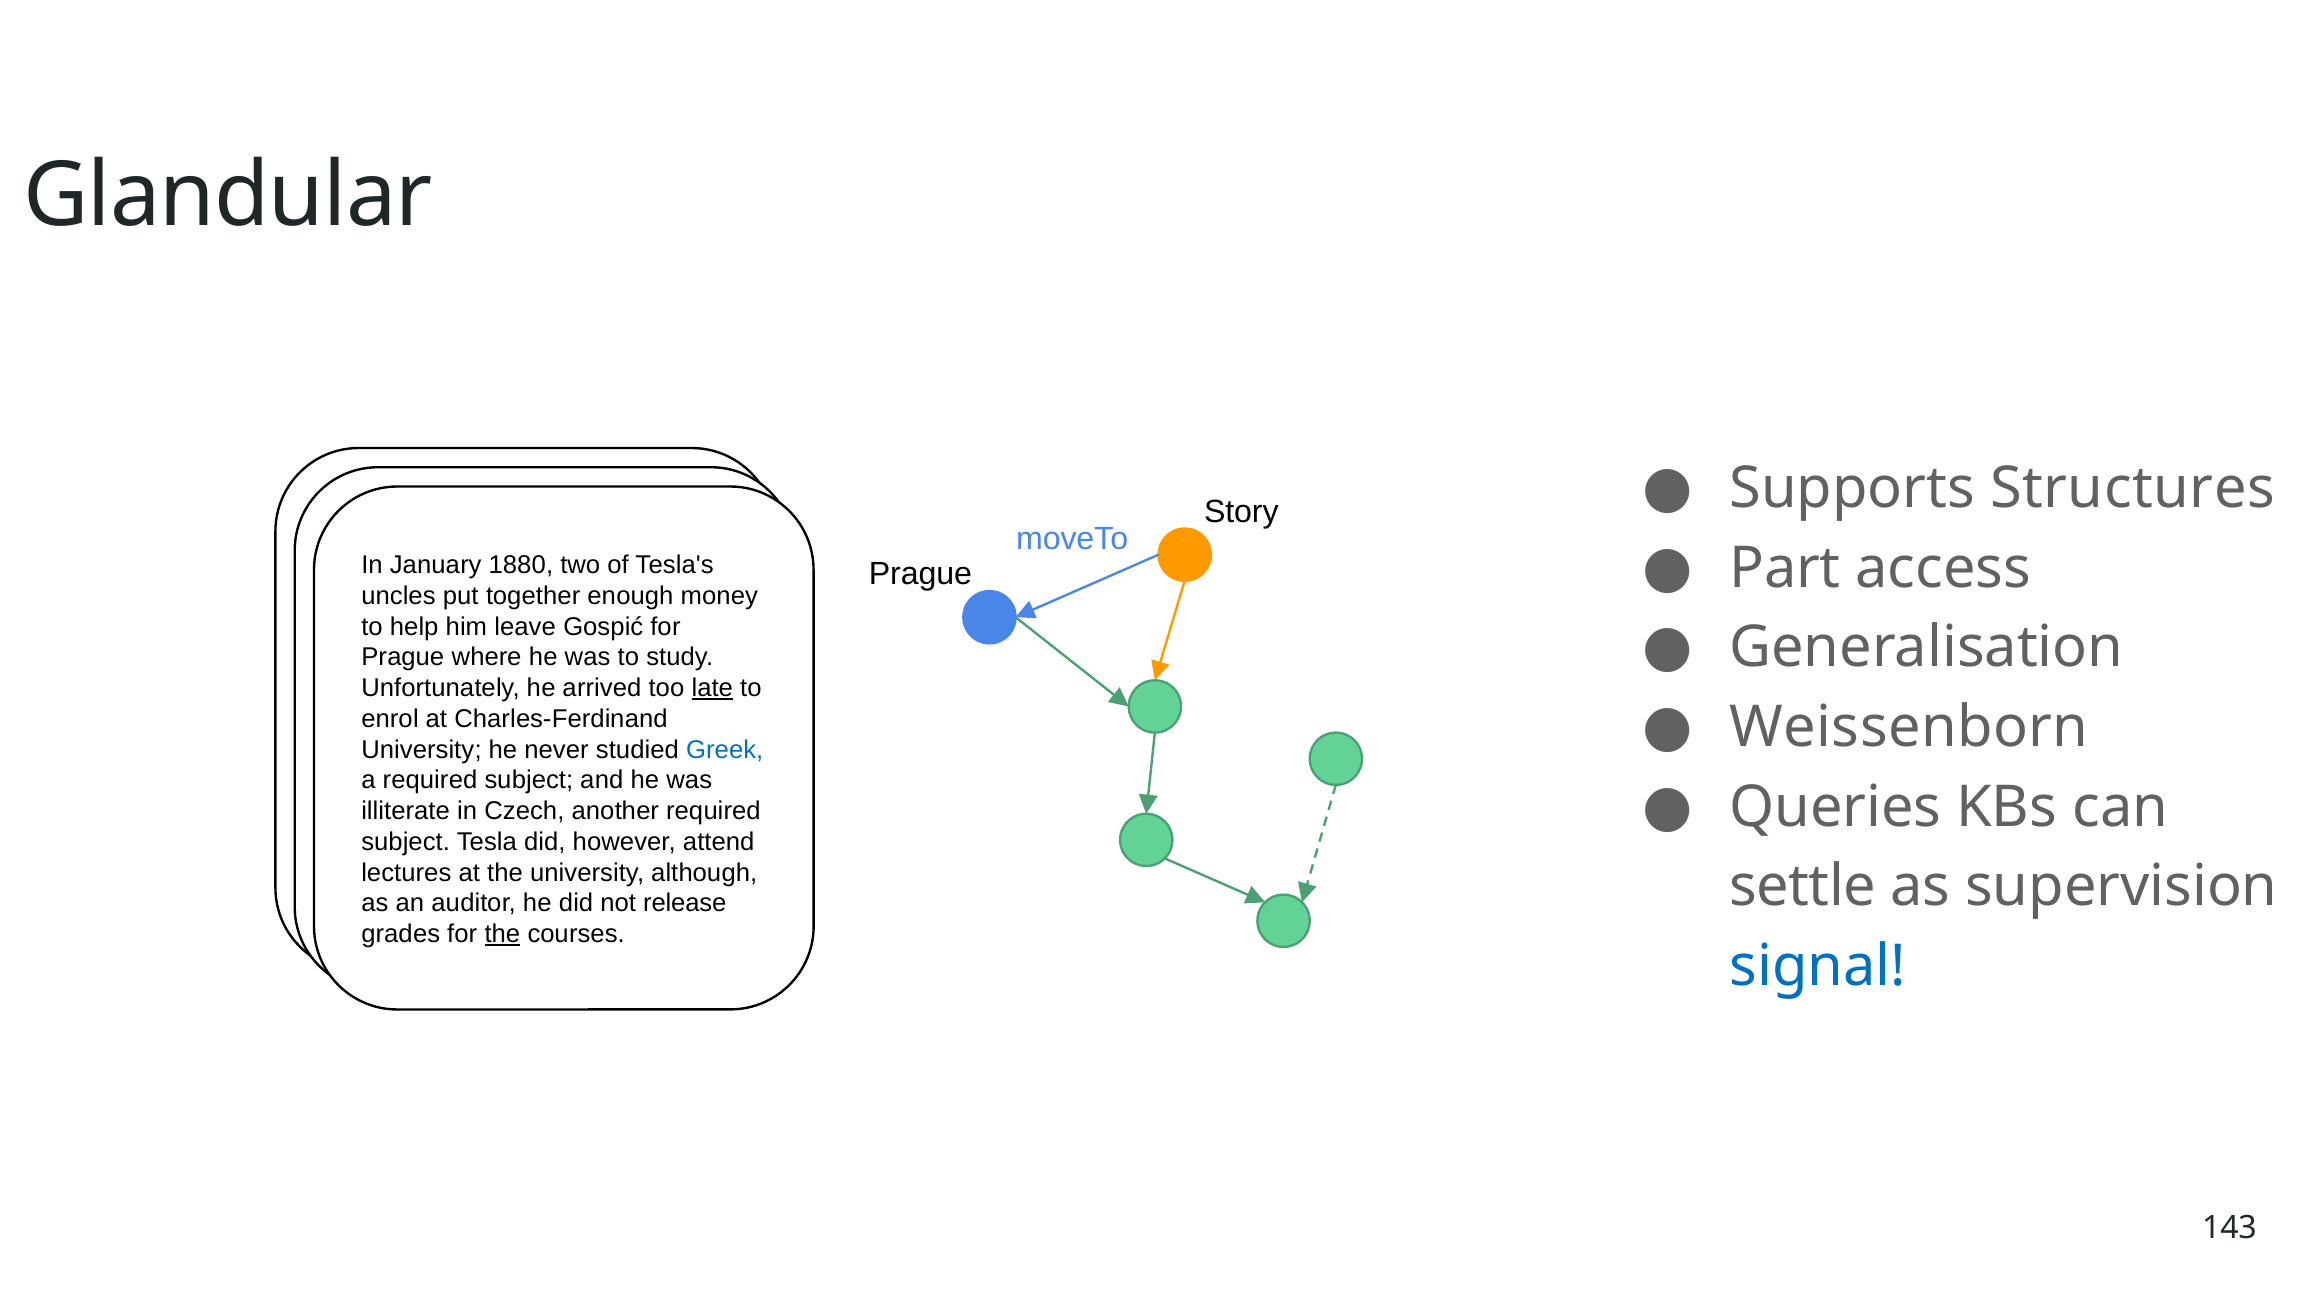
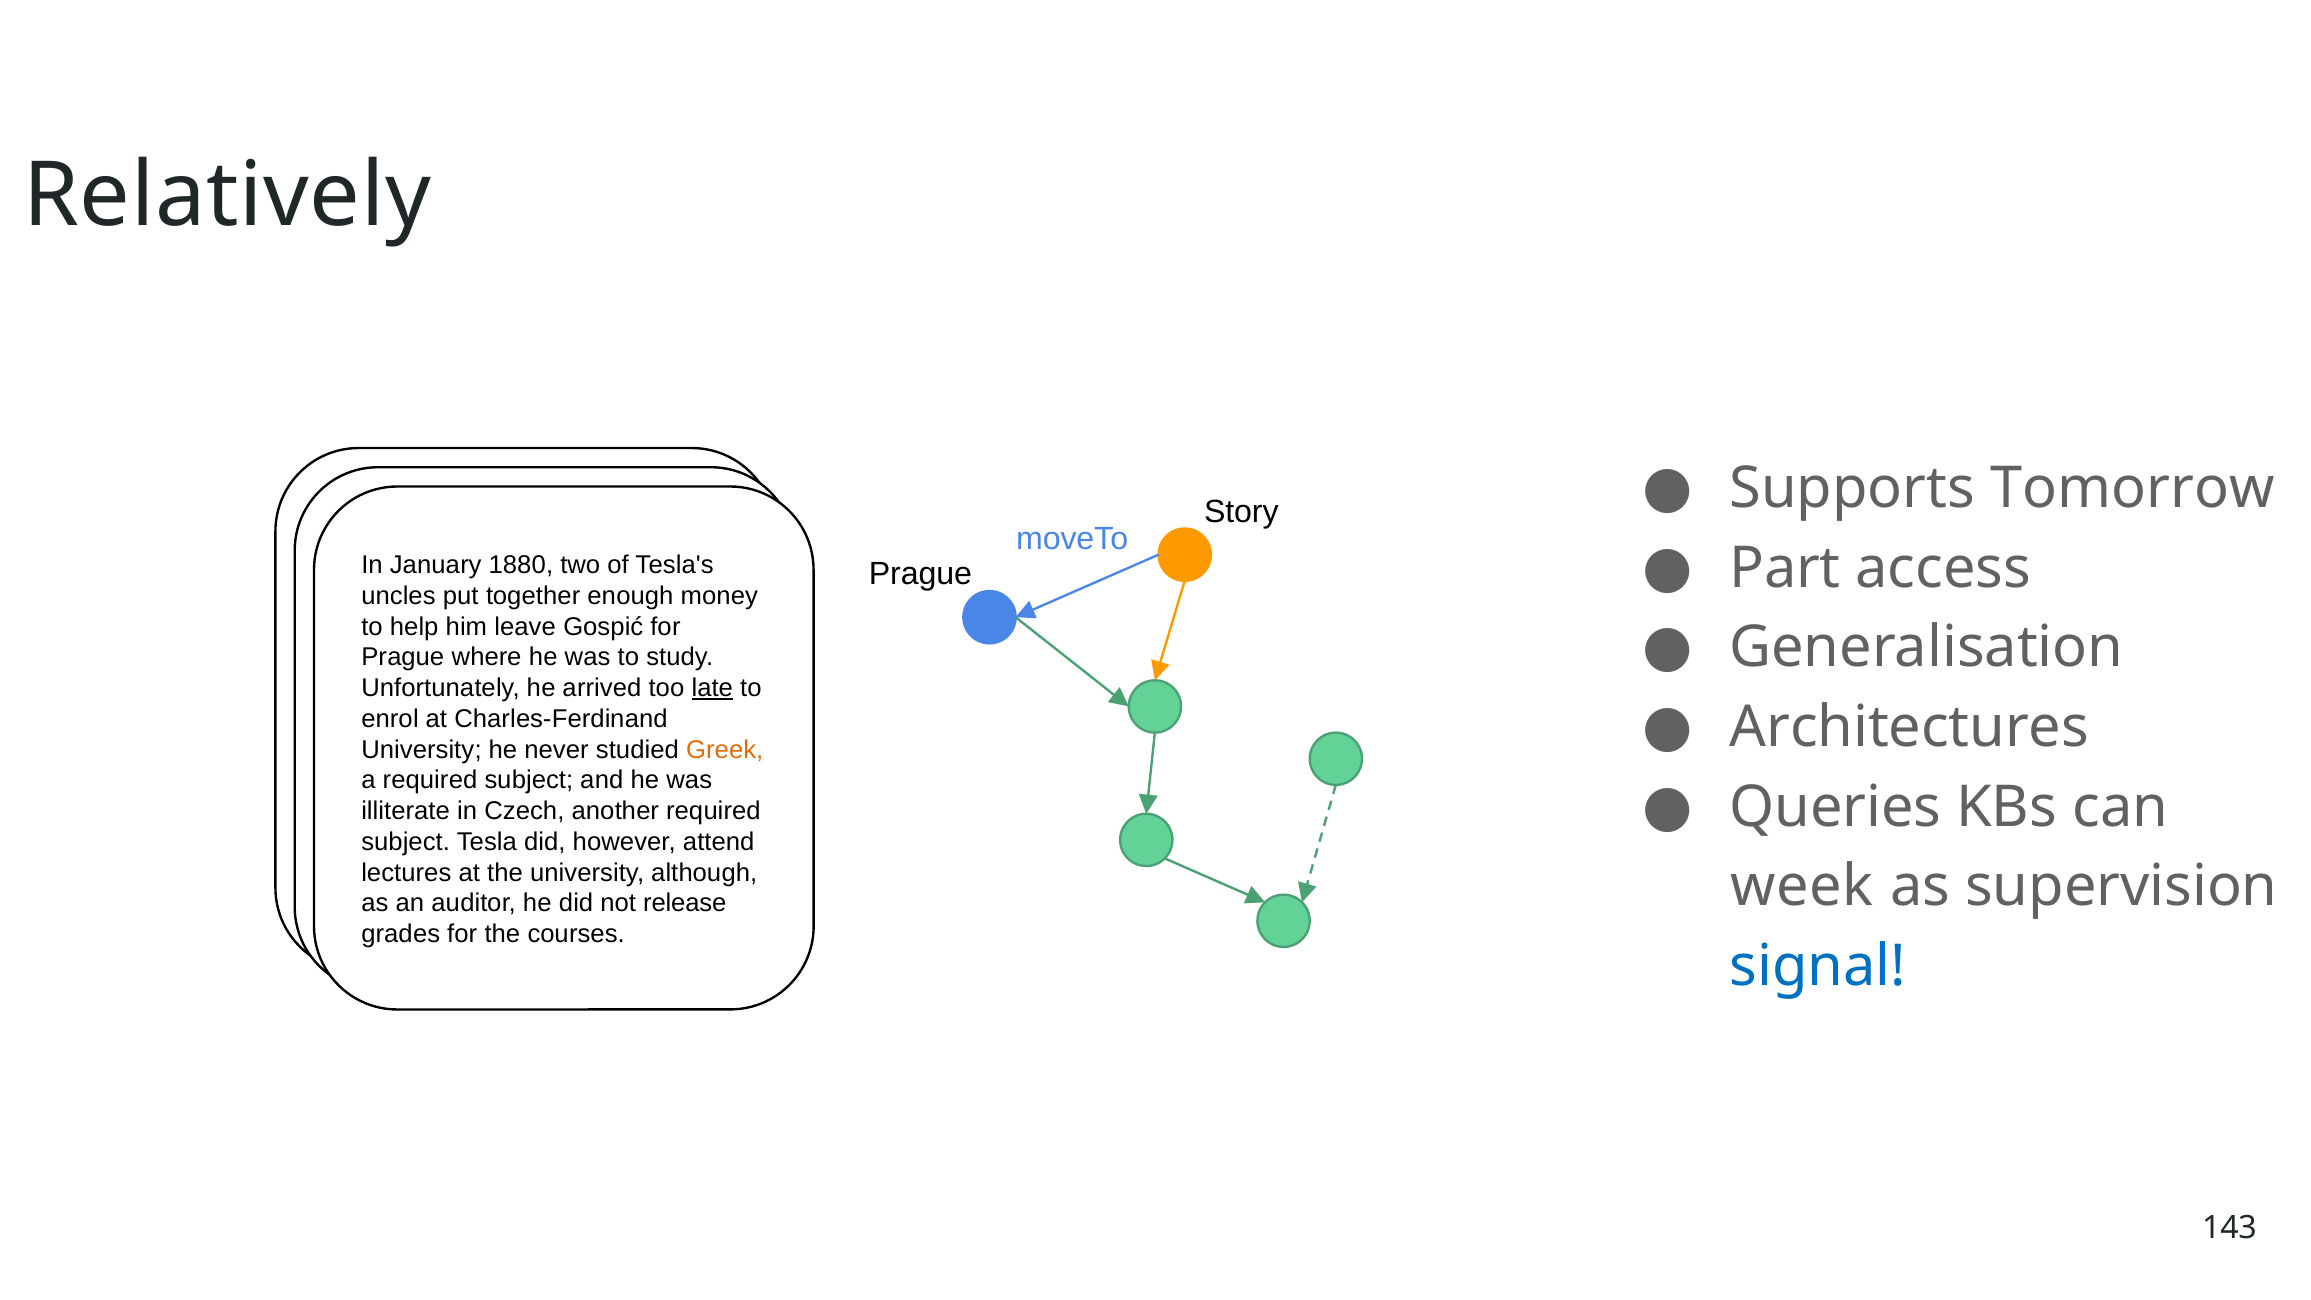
Glandular: Glandular -> Relatively (227, 196)
Structures: Structures -> Tomorrow (2133, 488)
Weissenborn: Weissenborn -> Architectures (1909, 727)
Greek colour: blue -> orange (725, 750)
settle: settle -> week (1802, 887)
the underline: present -> none (502, 934)
